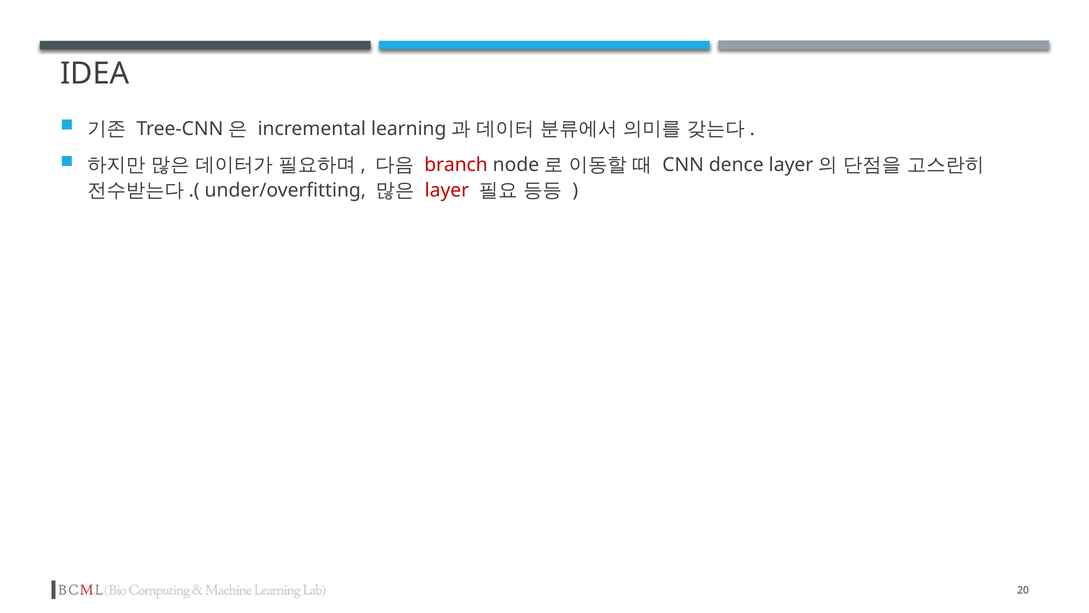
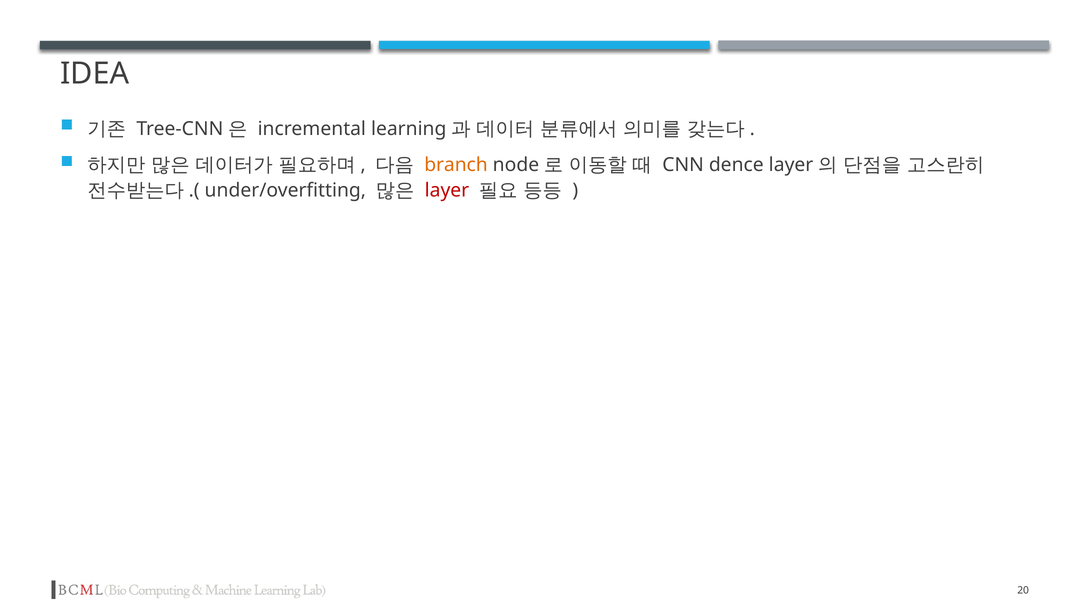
branch colour: red -> orange (456, 165)
